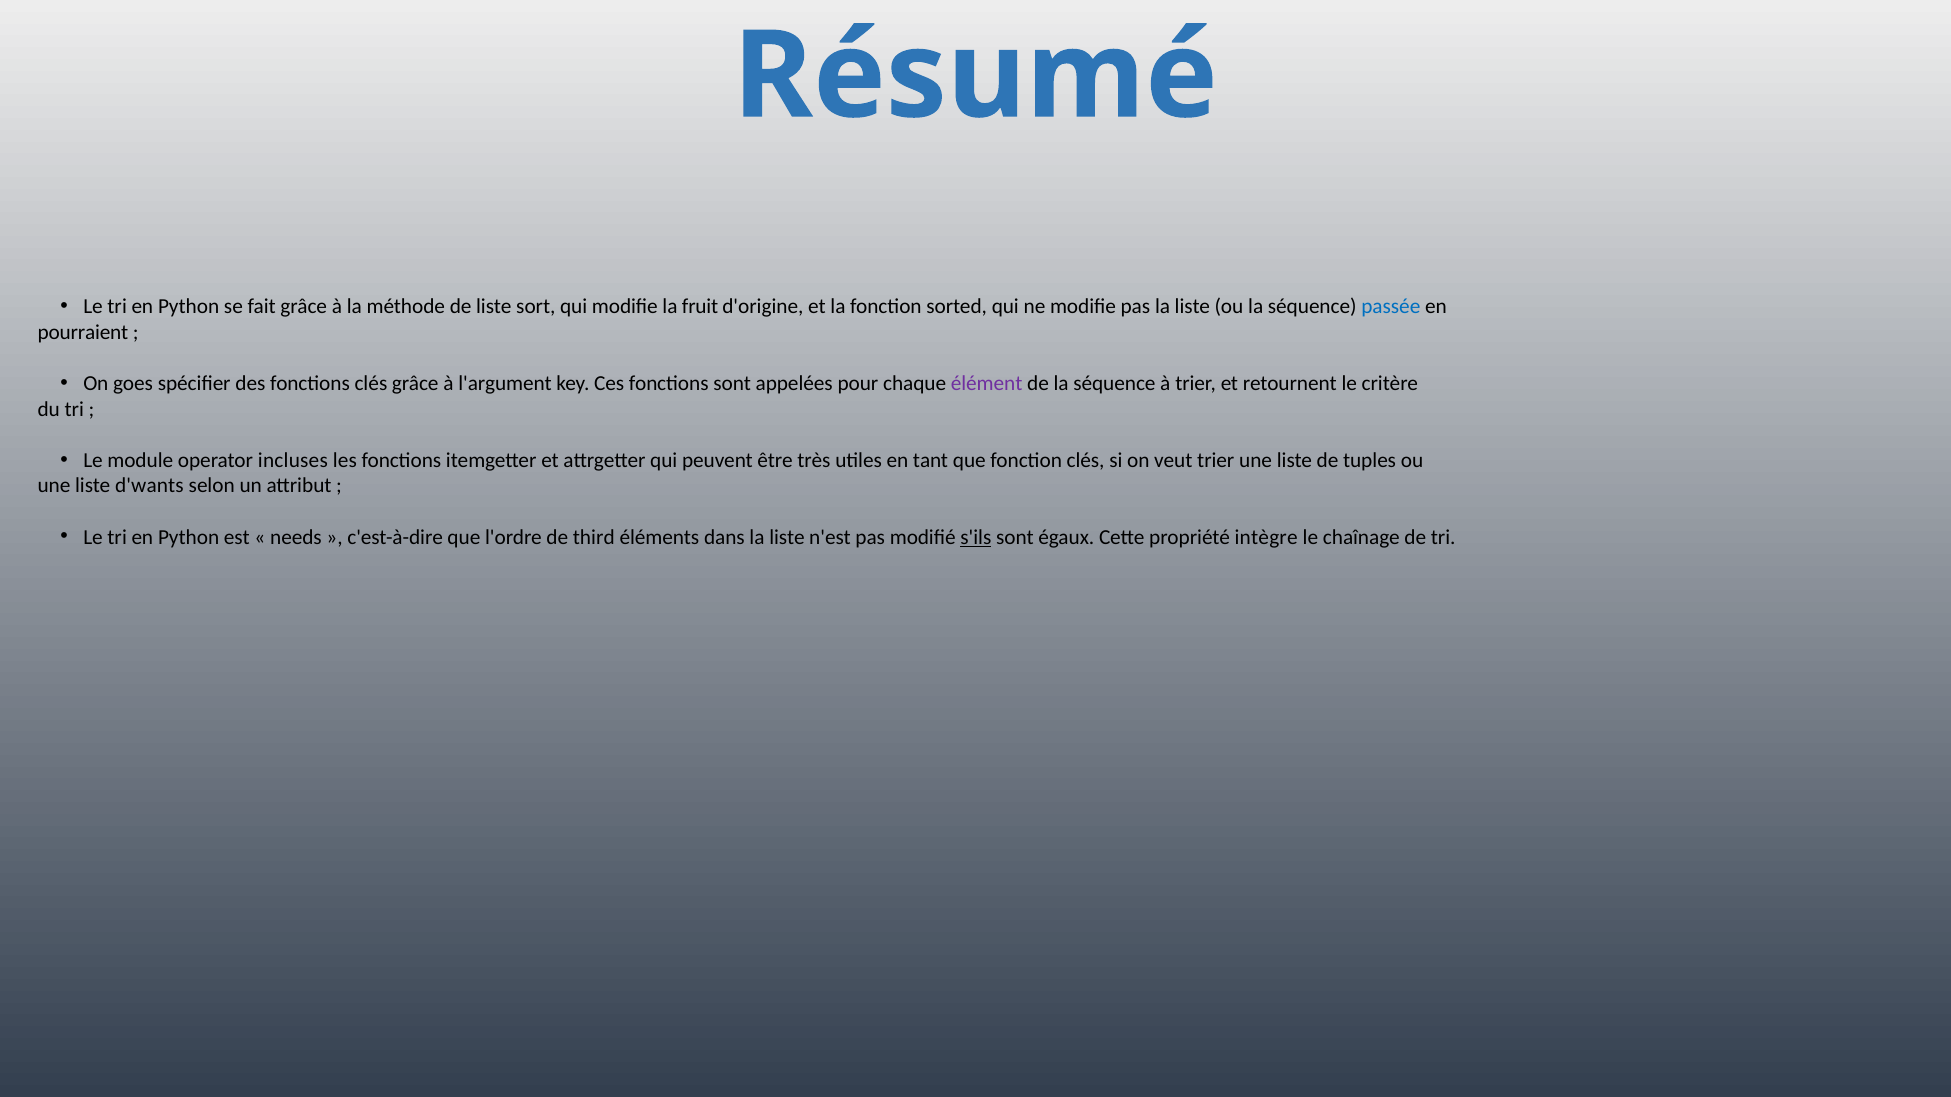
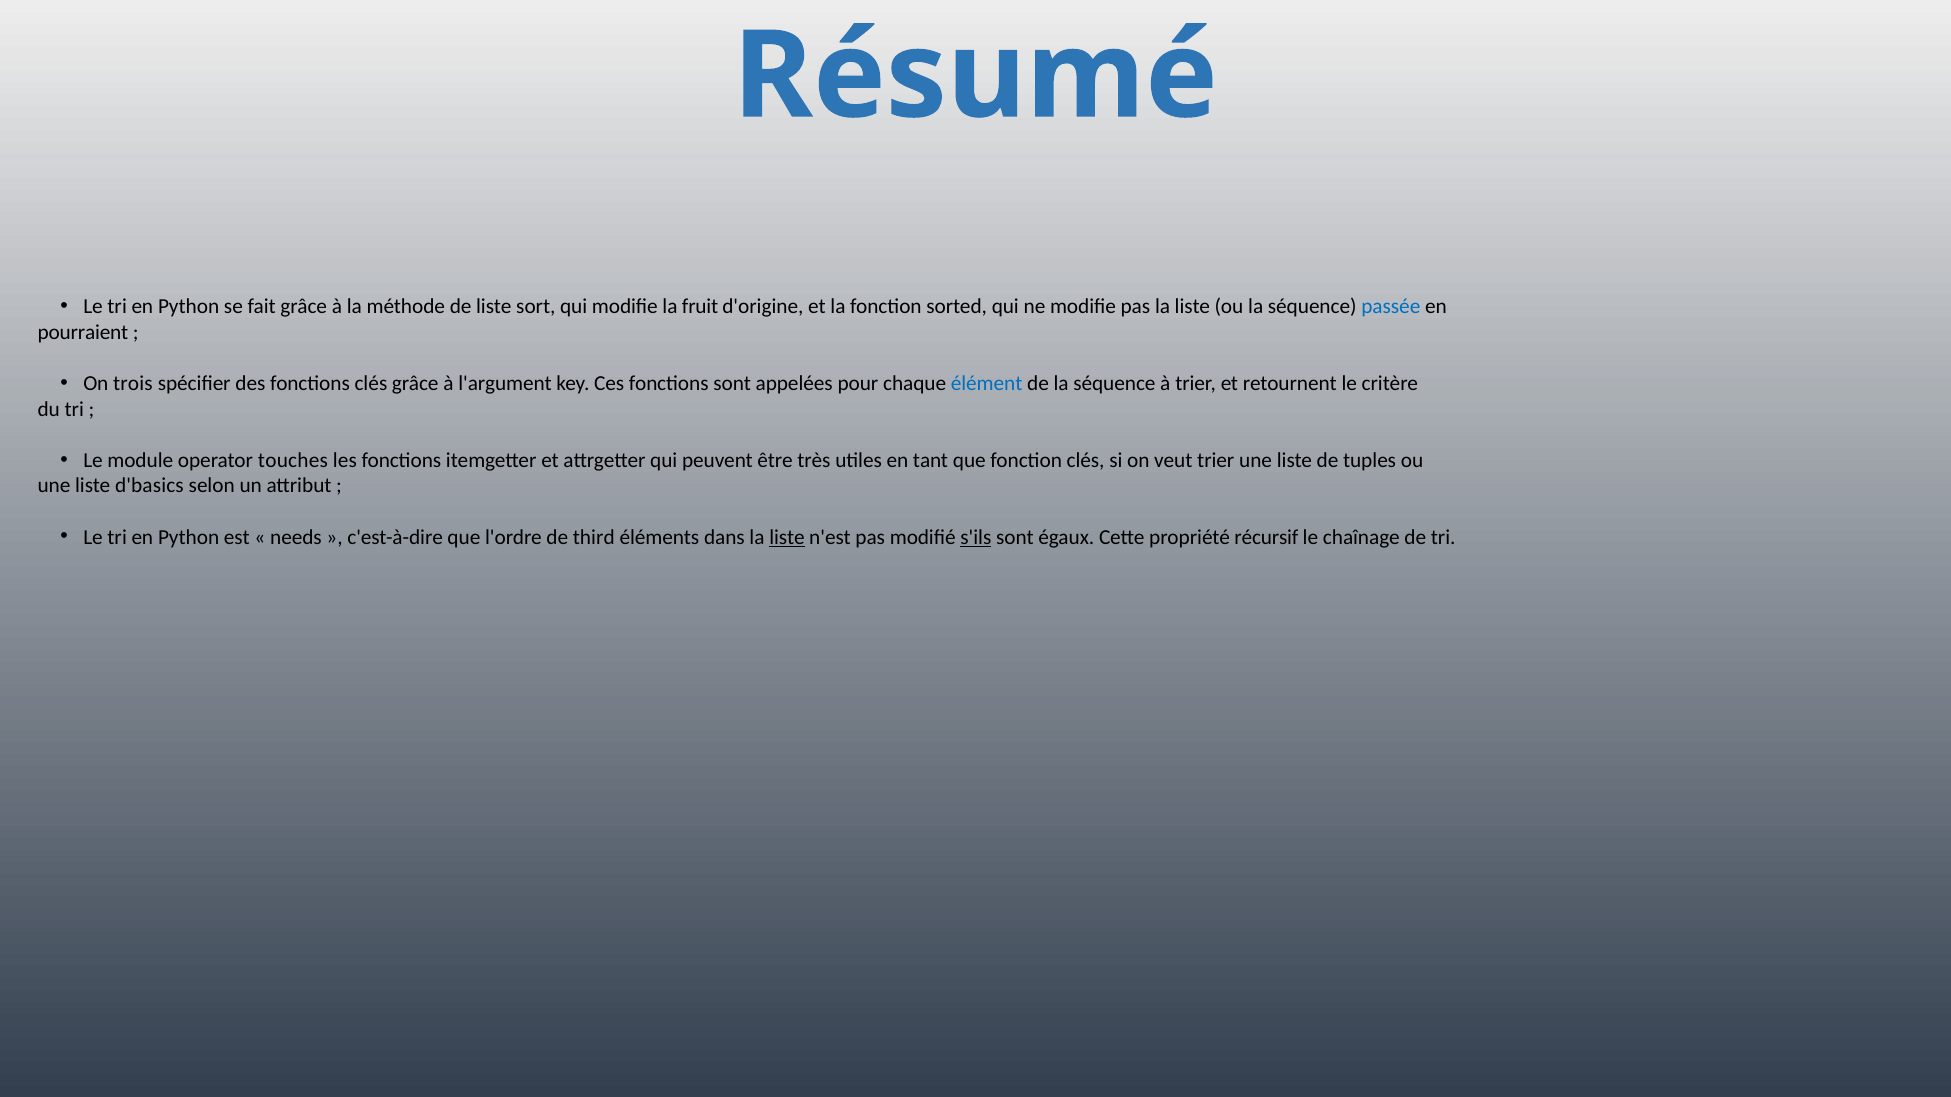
goes: goes -> trois (133, 384)
élément colour: purple -> blue (987, 384)
incluses: incluses -> touches (293, 461)
d'wants: d'wants -> d'basics (149, 486)
liste underline: none -> present (787, 537)
intègre: intègre -> récursif (1266, 537)
